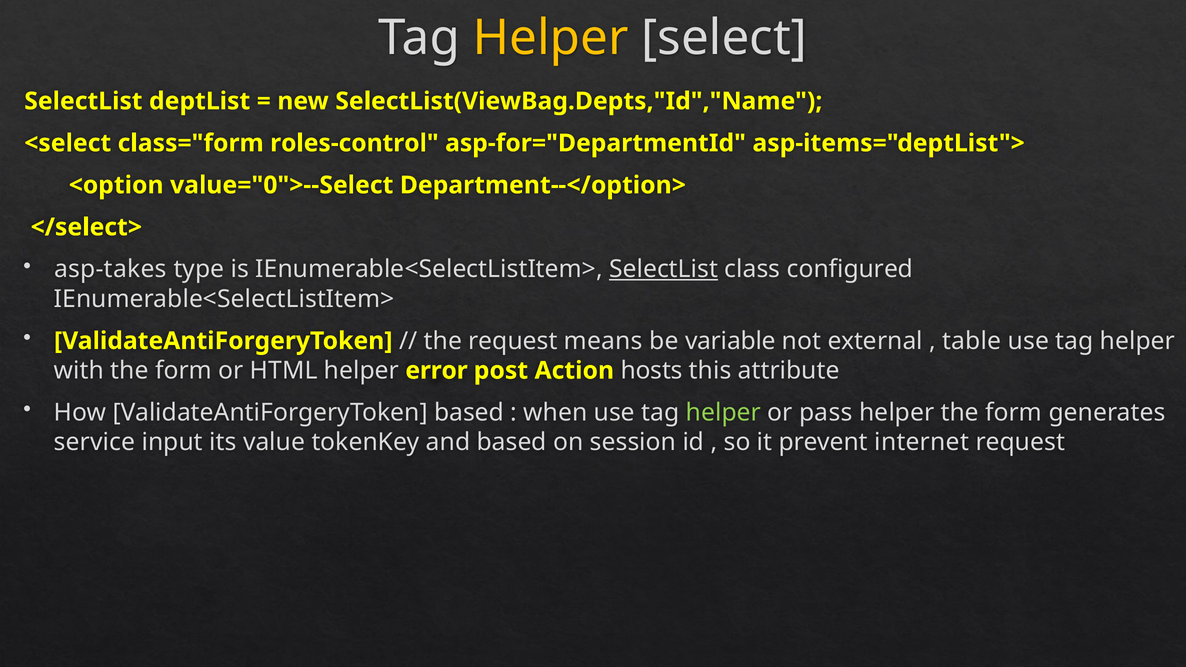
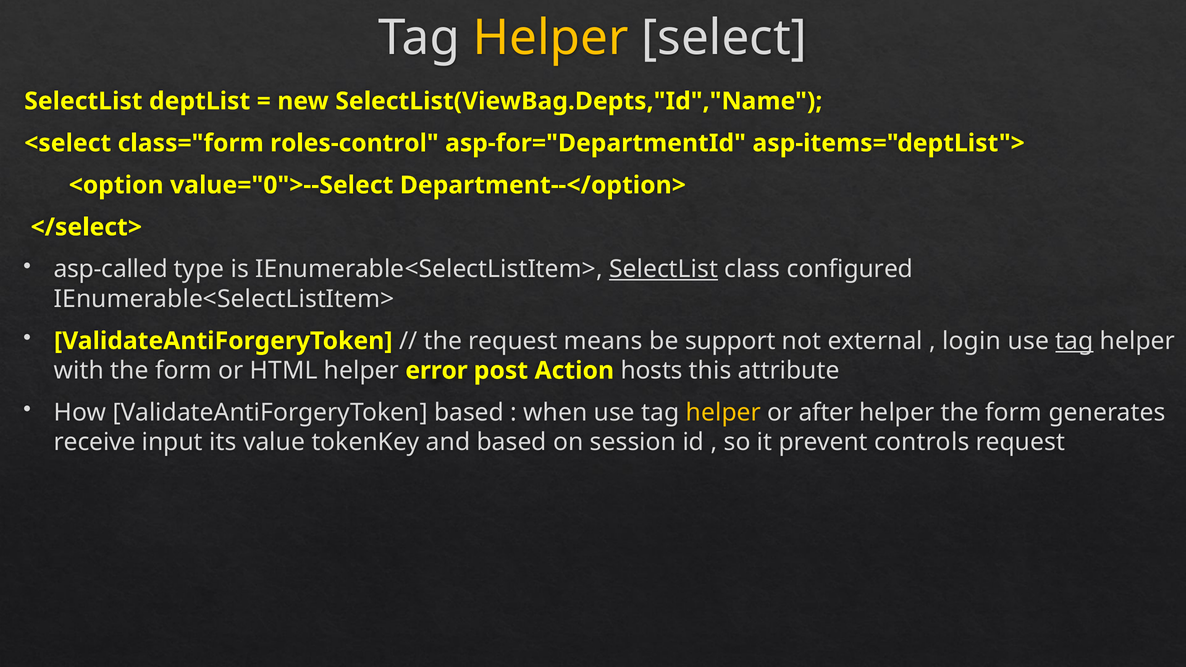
asp-takes: asp-takes -> asp-called (111, 269)
variable: variable -> support (730, 341)
table: table -> login (972, 341)
tag underline: none -> present (1074, 341)
helper colour: light green -> yellow (723, 413)
pass: pass -> after (826, 413)
service: service -> receive (95, 442)
internet: internet -> controls (922, 442)
